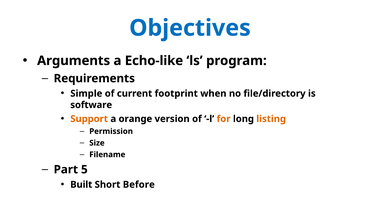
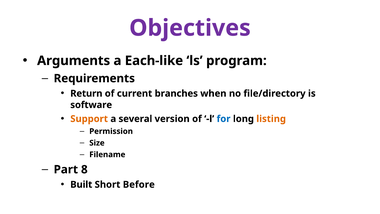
Objectives colour: blue -> purple (190, 28)
Echo-like: Echo-like -> Each-like (154, 61)
Simple: Simple -> Return (86, 93)
footprint: footprint -> branches (176, 93)
orange: orange -> several (135, 119)
for colour: orange -> blue (224, 119)
5: 5 -> 8 (84, 169)
